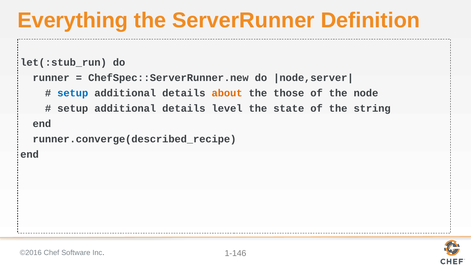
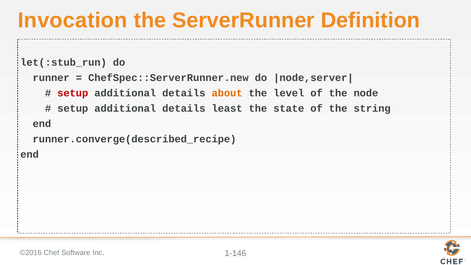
Everything: Everything -> Invocation (73, 20)
setup colour: blue -> red (73, 93)
those: those -> level (289, 93)
level: level -> least (227, 108)
